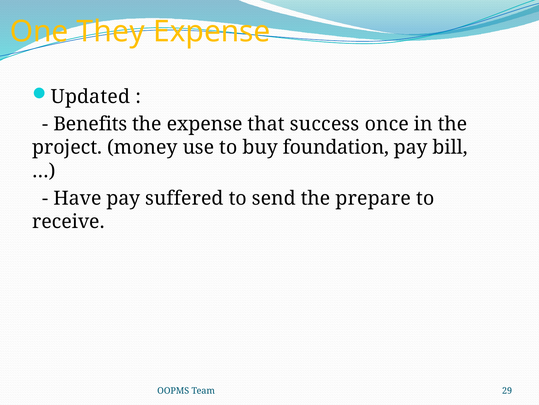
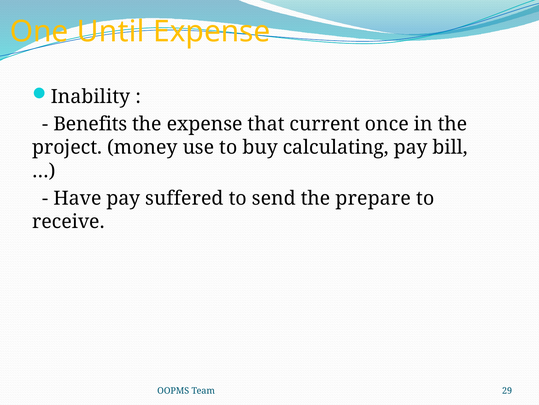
They: They -> Until (111, 32)
Updated: Updated -> Inability (91, 97)
success: success -> current (325, 124)
foundation: foundation -> calculating (336, 147)
